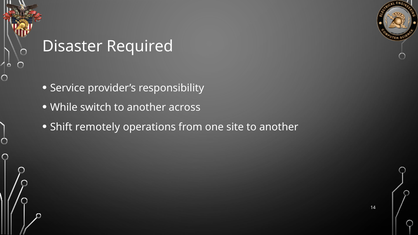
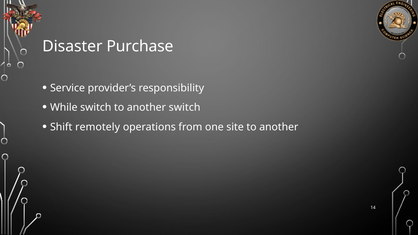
Required: Required -> Purchase (140, 46)
another across: across -> switch (185, 108)
